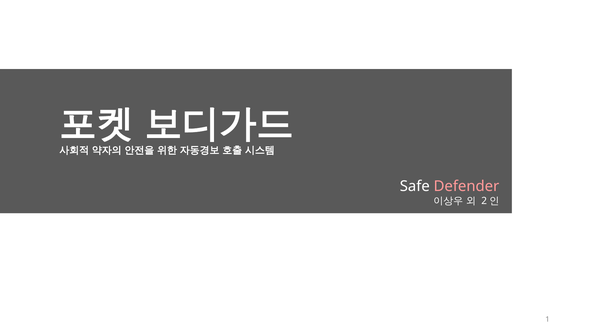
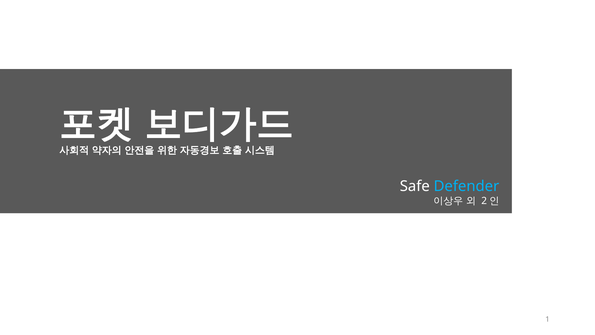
Defender colour: pink -> light blue (466, 186)
